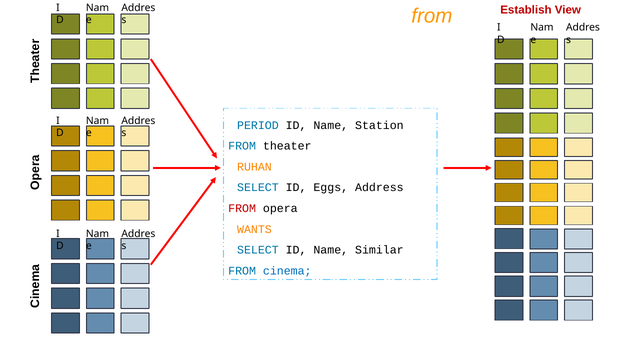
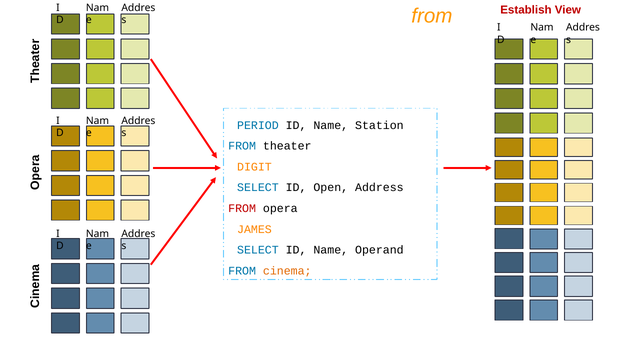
RUHAN: RUHAN -> DIGIT (254, 167)
Eggs: Eggs -> Open (331, 188)
WANTS: WANTS -> JAMES (254, 229)
Similar: Similar -> Operand (379, 250)
cinema colour: blue -> orange (287, 271)
